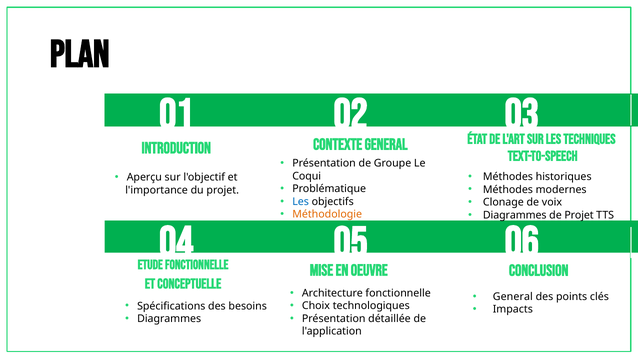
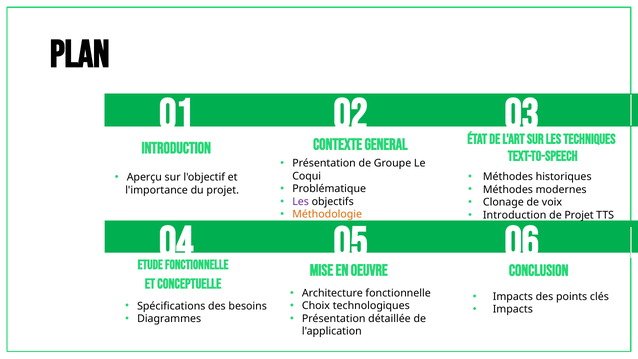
Les colour: blue -> purple (301, 202)
Diagrammes: Diagrammes -> Introduction (515, 215)
General: General -> Impacts (513, 297)
